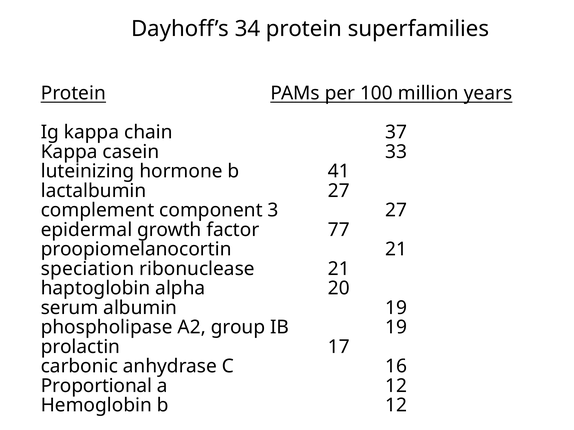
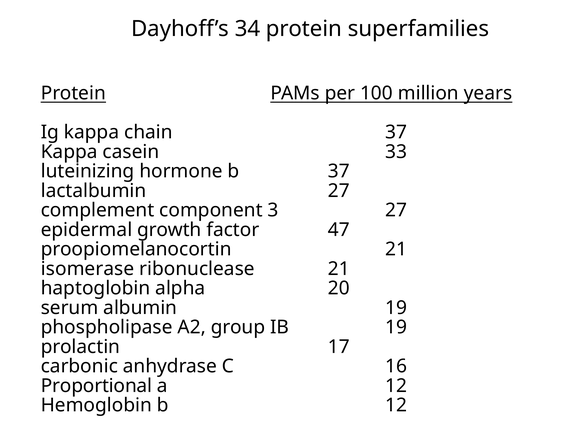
b 41: 41 -> 37 (339, 172)
77: 77 -> 47 (339, 230)
speciation: speciation -> isomerase (88, 269)
